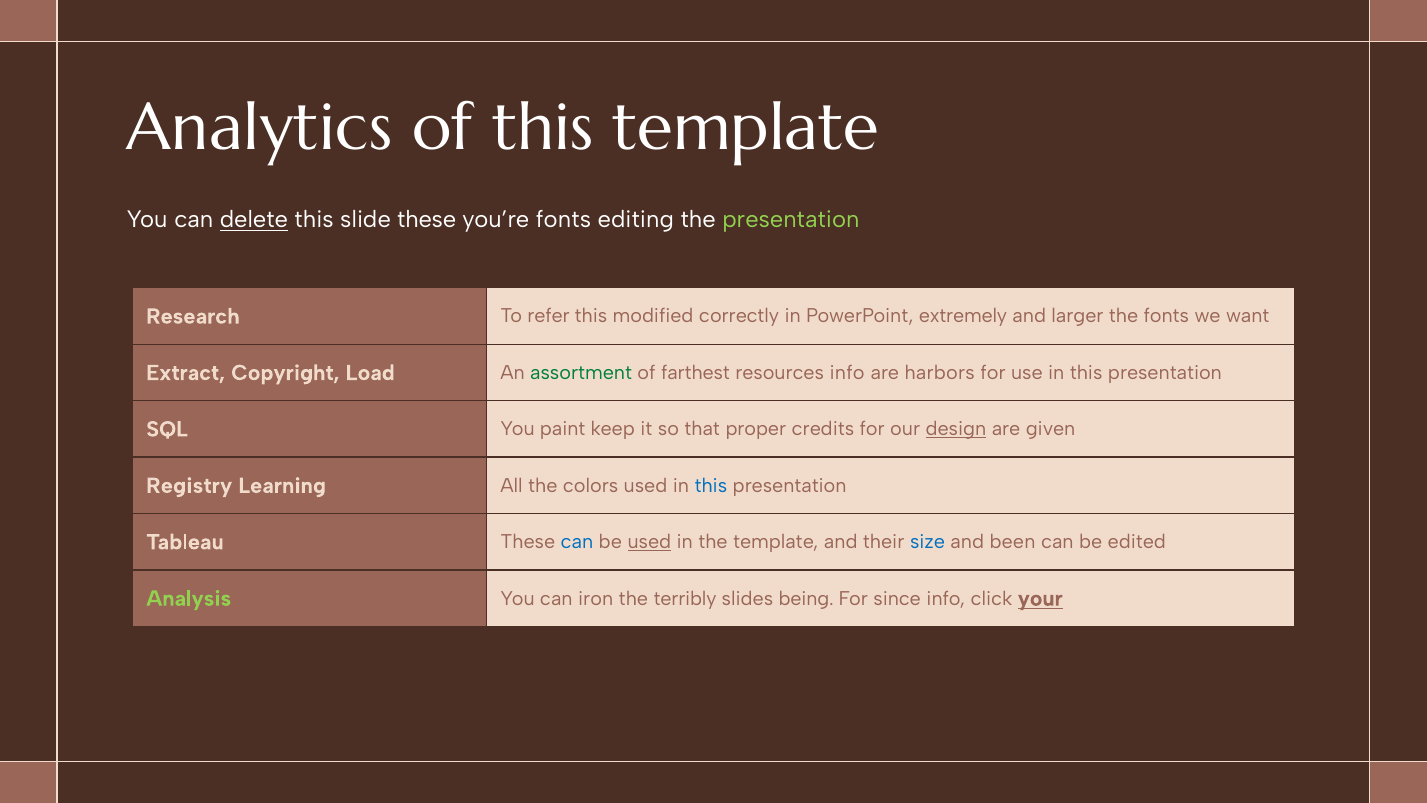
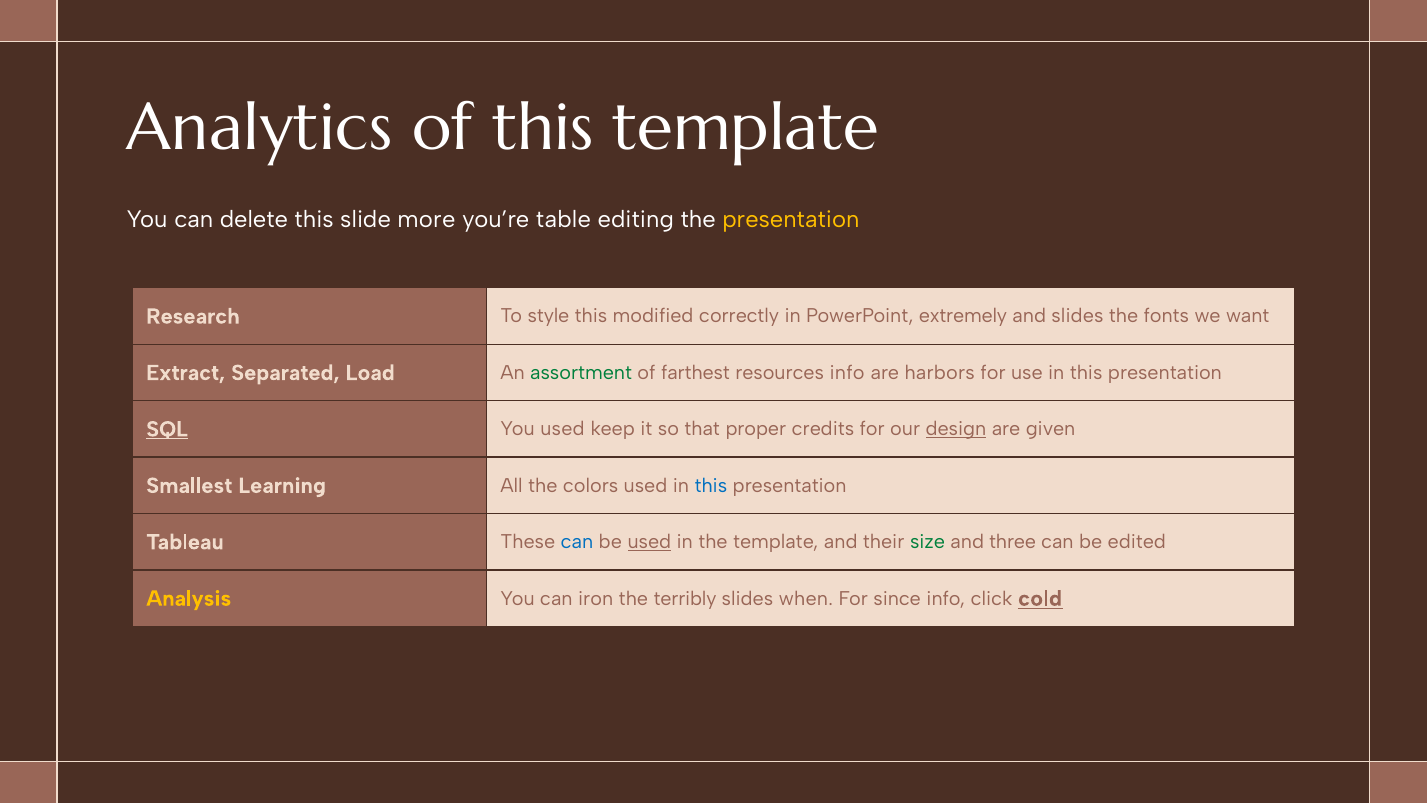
delete underline: present -> none (254, 220)
slide these: these -> more (426, 220)
you’re fonts: fonts -> table (563, 220)
presentation colour: light green -> yellow (791, 220)
refer: refer -> style (548, 316)
and larger: larger -> slides (1077, 316)
Copyright: Copyright -> Separated (285, 373)
SQL underline: none -> present (167, 429)
You paint: paint -> used (563, 429)
Registry: Registry -> Smallest (189, 486)
size colour: blue -> green (928, 542)
been: been -> three (1013, 542)
Analysis colour: light green -> yellow (189, 598)
being: being -> when (806, 599)
your: your -> cold (1040, 598)
